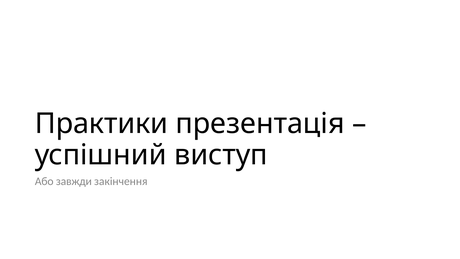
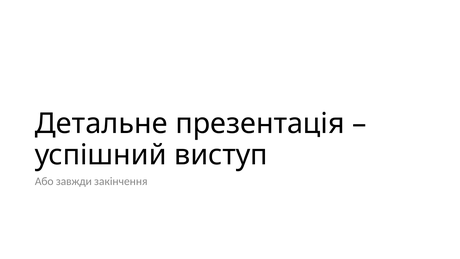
Практики: Практики -> Детальне (101, 124)
